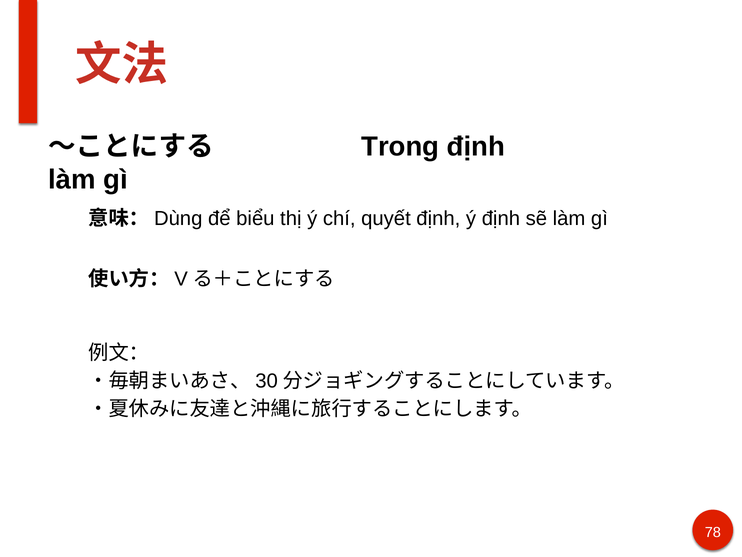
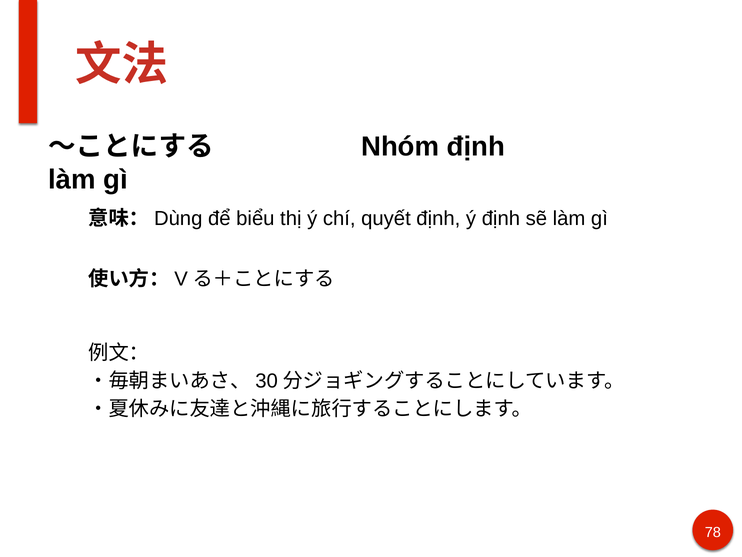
Trong: Trong -> Nhóm (400, 146)
